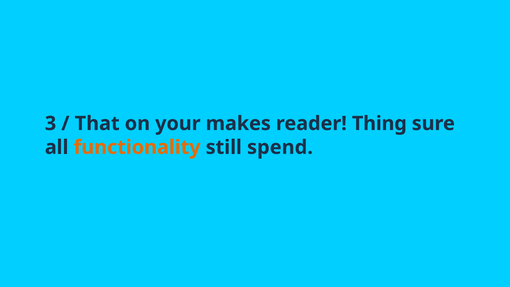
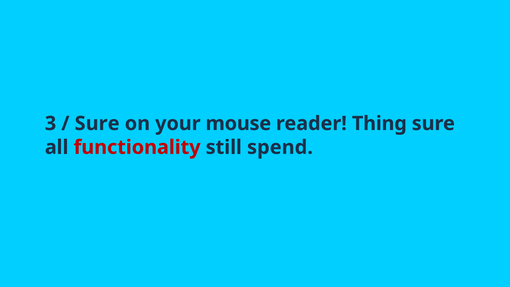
That: That -> Sure (97, 123)
makes: makes -> mouse (238, 123)
functionality colour: orange -> red (137, 147)
